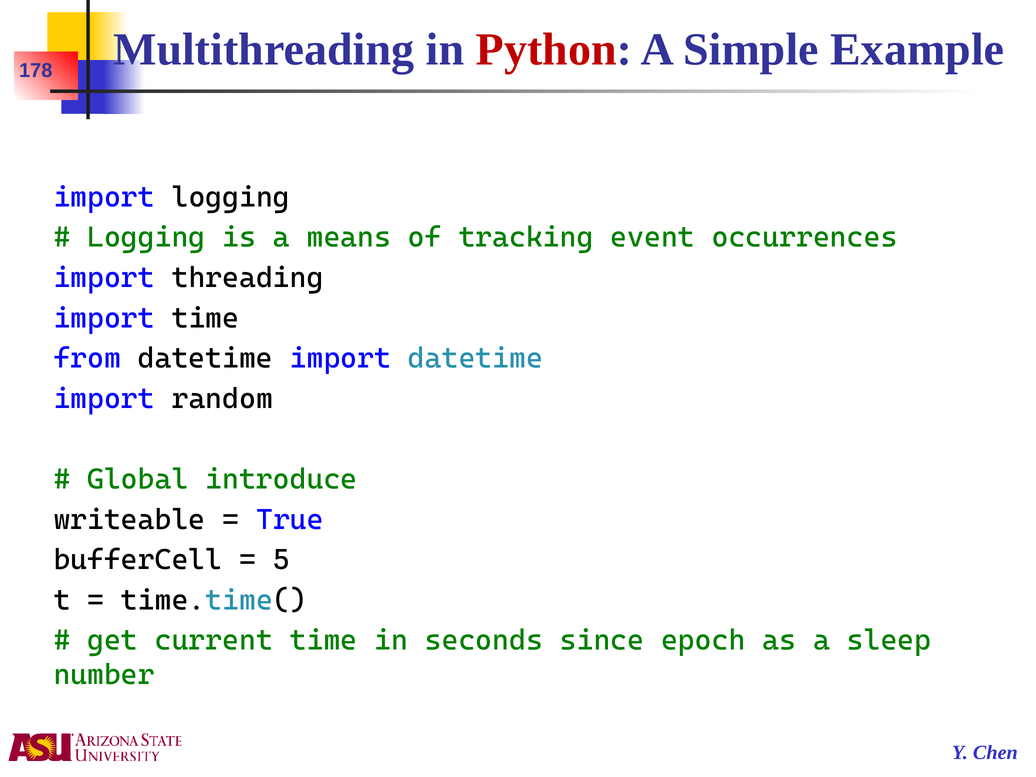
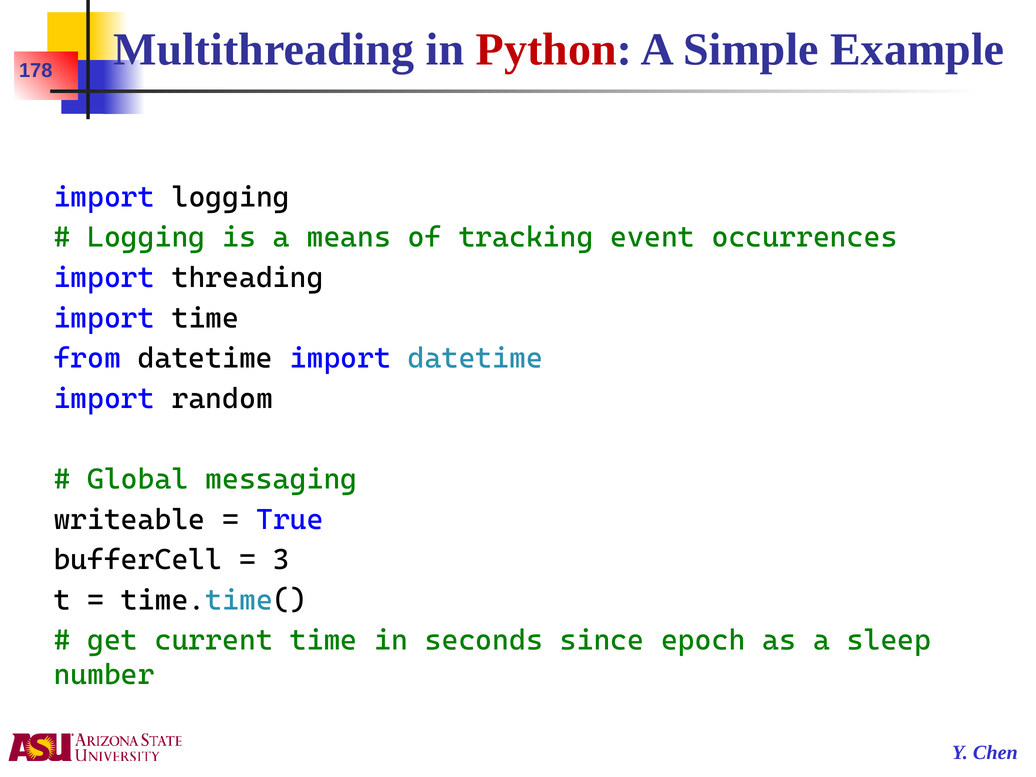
introduce: introduce -> messaging (281, 479)
5: 5 -> 3 (281, 560)
